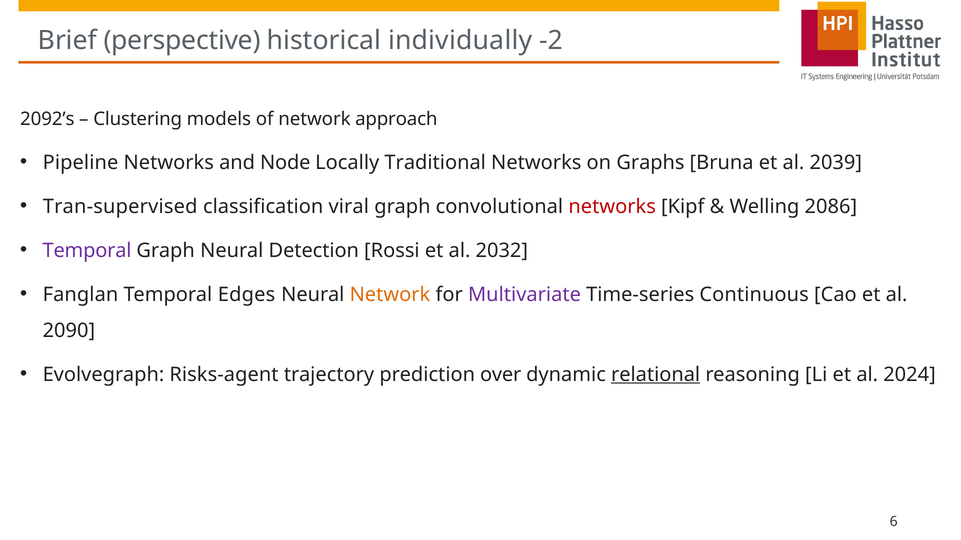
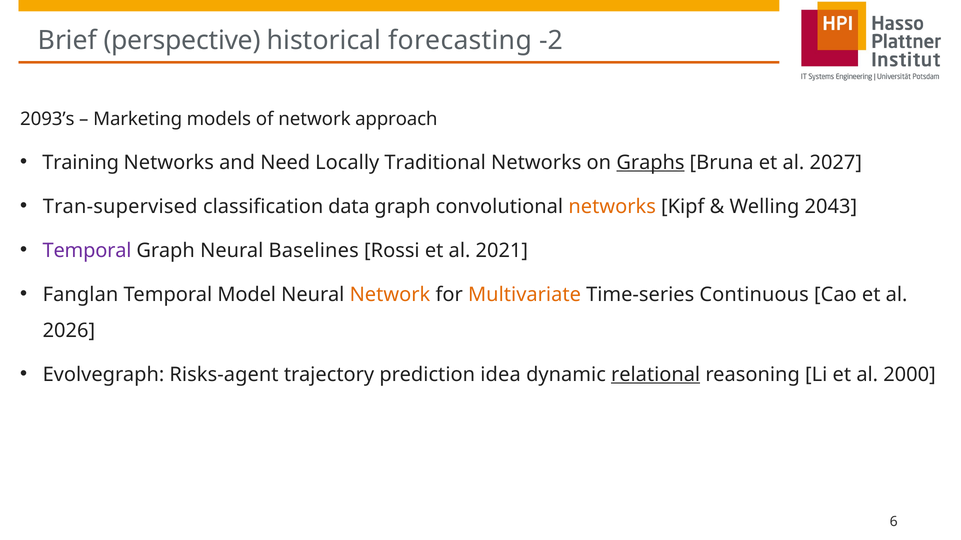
individually: individually -> forecasting (460, 41)
2092’s: 2092’s -> 2093’s (47, 119)
Clustering: Clustering -> Marketing (138, 119)
Pipeline: Pipeline -> Training (81, 163)
Node: Node -> Need (285, 163)
Graphs underline: none -> present (650, 163)
2039: 2039 -> 2027 (836, 163)
viral: viral -> data (349, 207)
networks colour: red -> orange (612, 207)
2086: 2086 -> 2043 (831, 207)
Detection: Detection -> Baselines (314, 251)
2032: 2032 -> 2021 (502, 251)
Edges: Edges -> Model (247, 295)
Multivariate colour: purple -> orange (525, 295)
2090: 2090 -> 2026 (69, 331)
over: over -> idea (501, 375)
2024: 2024 -> 2000 (910, 375)
